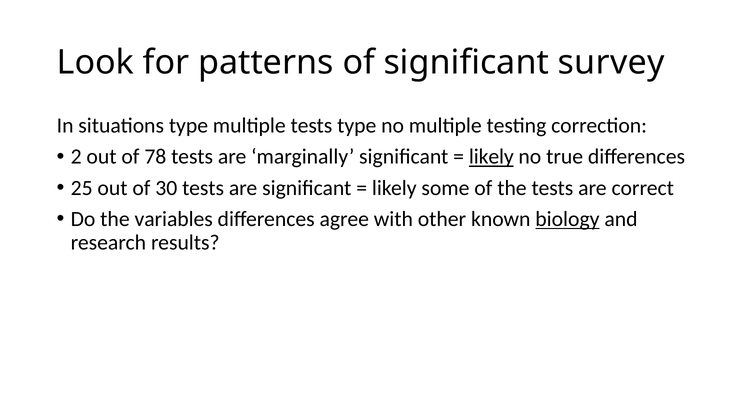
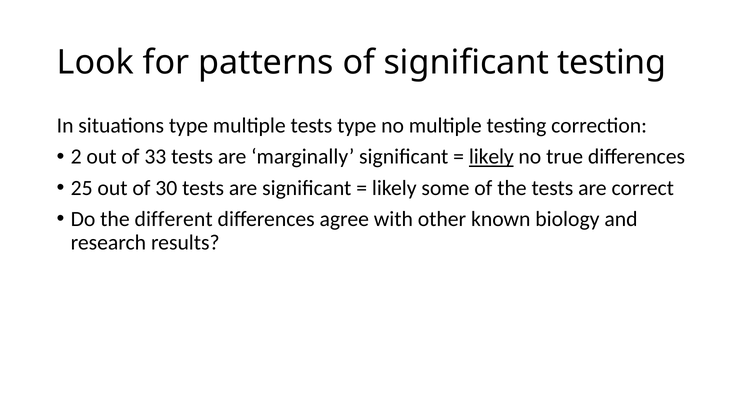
significant survey: survey -> testing (612, 62)
78: 78 -> 33 (155, 157)
variables: variables -> different (174, 219)
biology underline: present -> none (567, 219)
